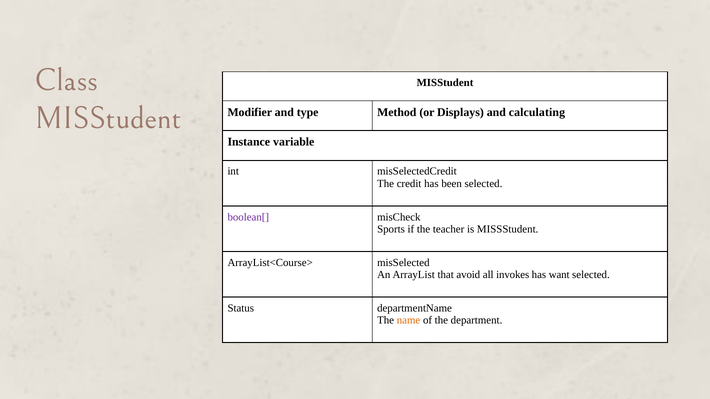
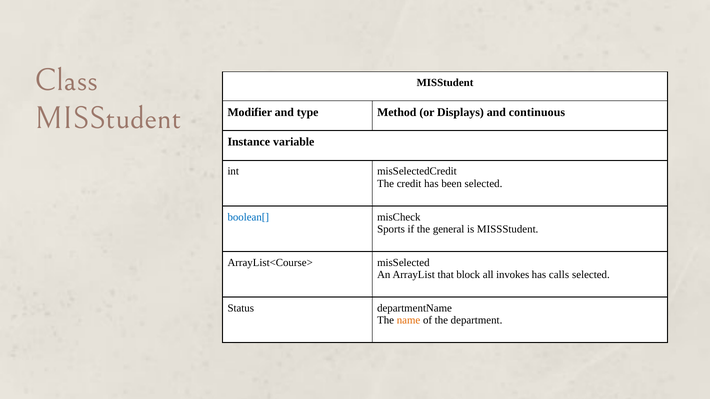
calculating: calculating -> continuous (537, 112)
boolean[ colour: purple -> blue (248, 217)
teacher: teacher -> general (449, 229)
avoid: avoid -> block (468, 275)
want: want -> calls (559, 275)
